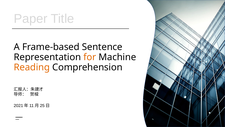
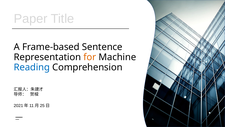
Reading colour: orange -> blue (32, 67)
